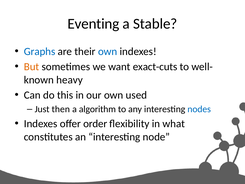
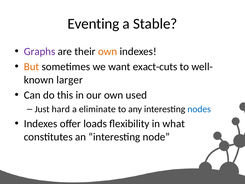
Graphs colour: blue -> purple (40, 51)
own colour: blue -> orange (108, 51)
heavy: heavy -> larger (70, 80)
then: then -> hard (61, 109)
algorithm: algorithm -> eliminate (97, 109)
order: order -> loads (95, 124)
